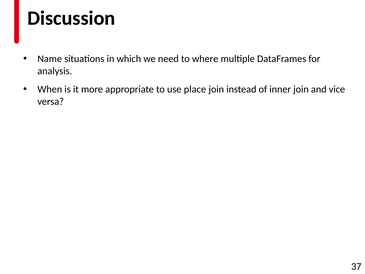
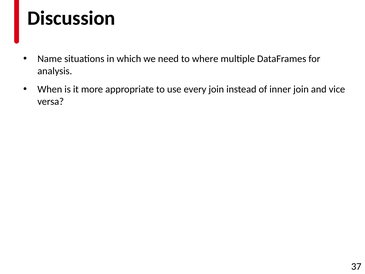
place: place -> every (195, 89)
